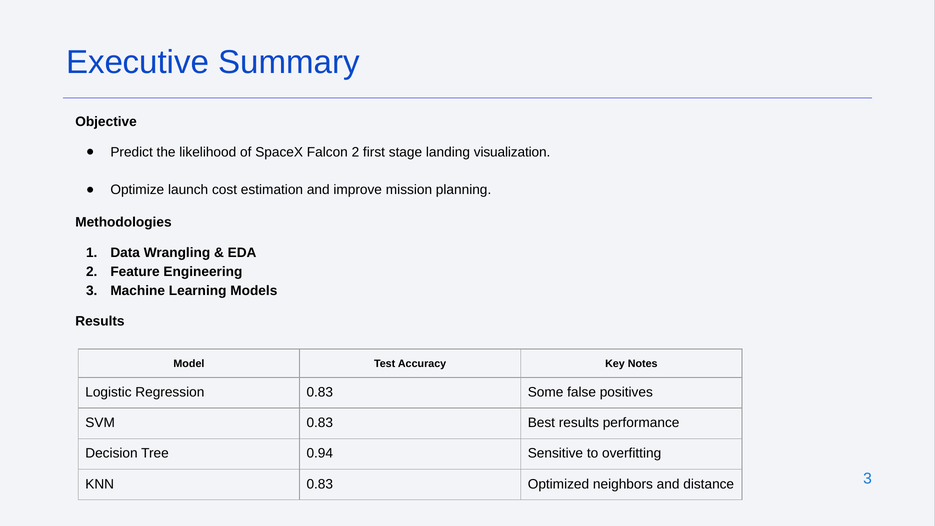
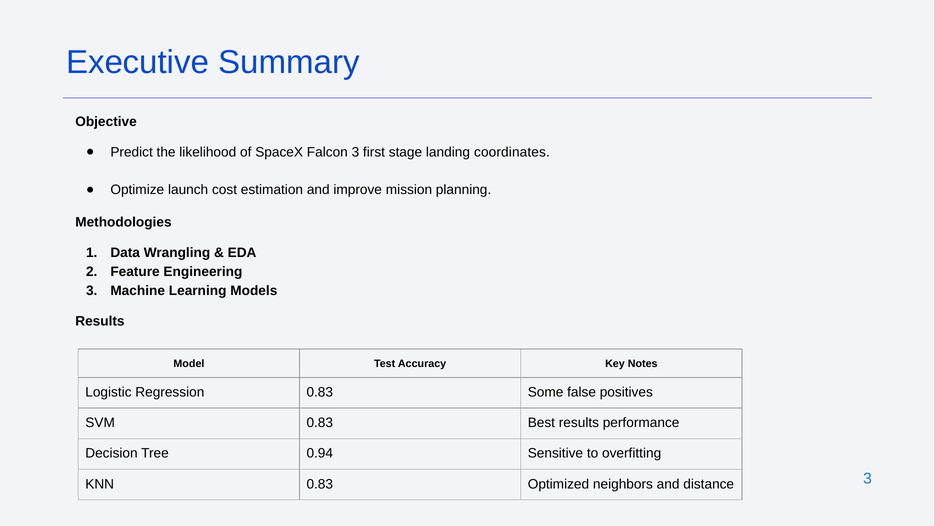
Falcon 2: 2 -> 3 (355, 152)
visualization: visualization -> coordinates (512, 152)
